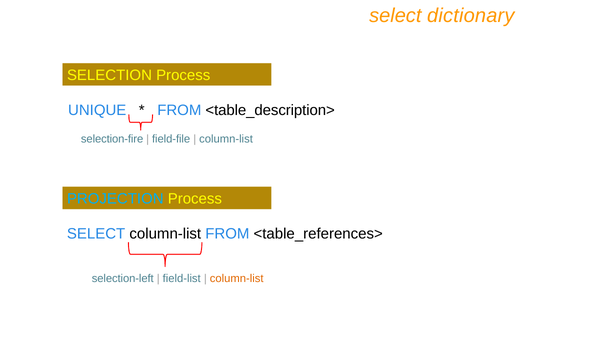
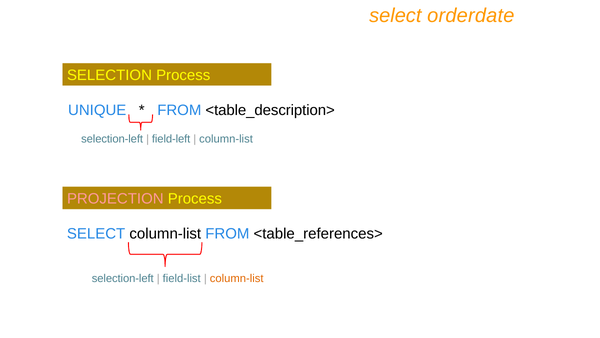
dictionary: dictionary -> orderdate (471, 16)
selection-fire: selection-fire -> selection-left (112, 139)
field-file: field-file -> field-left (171, 139)
PROJECTION colour: light blue -> pink (115, 199)
